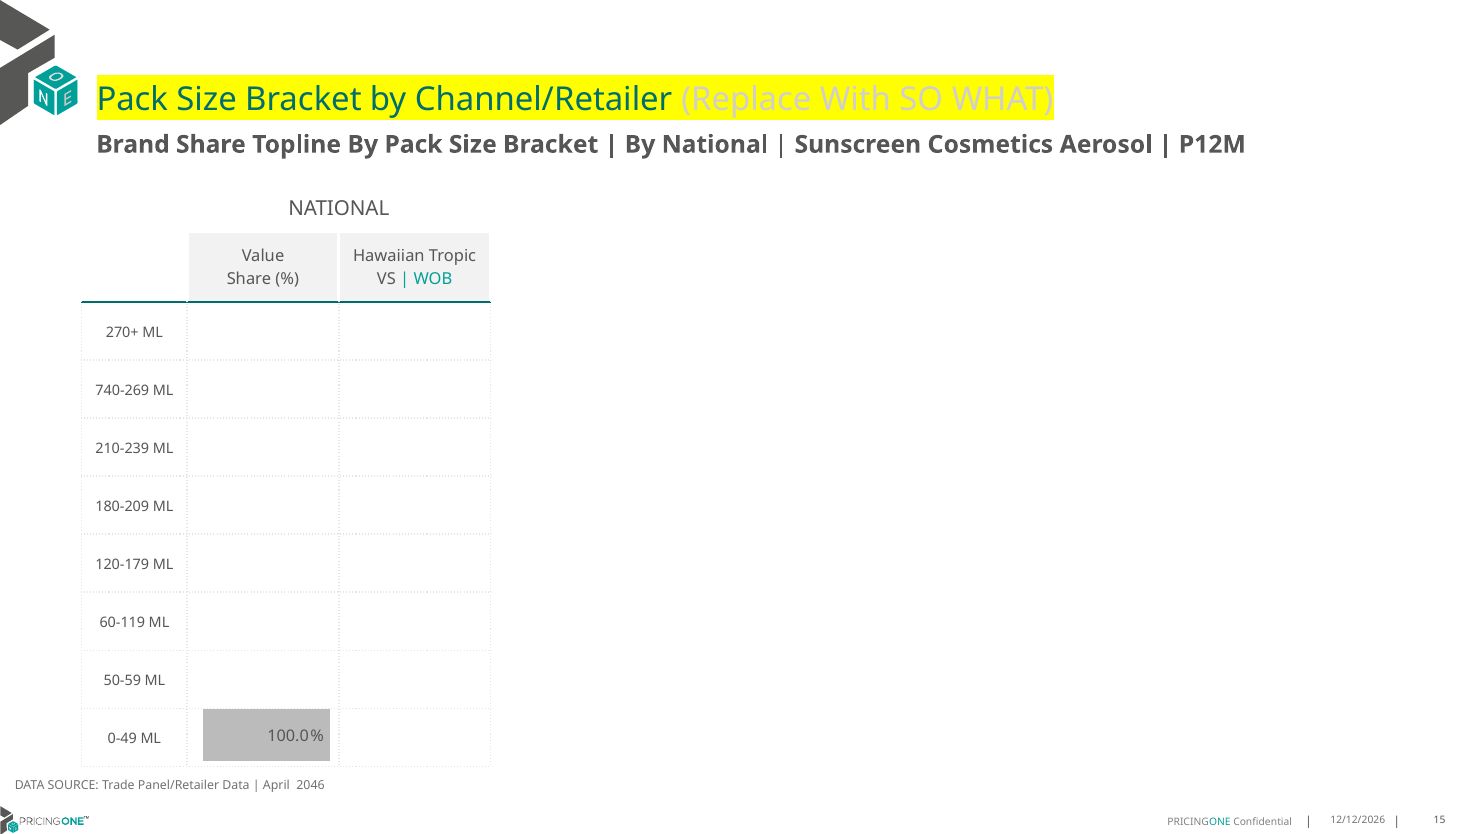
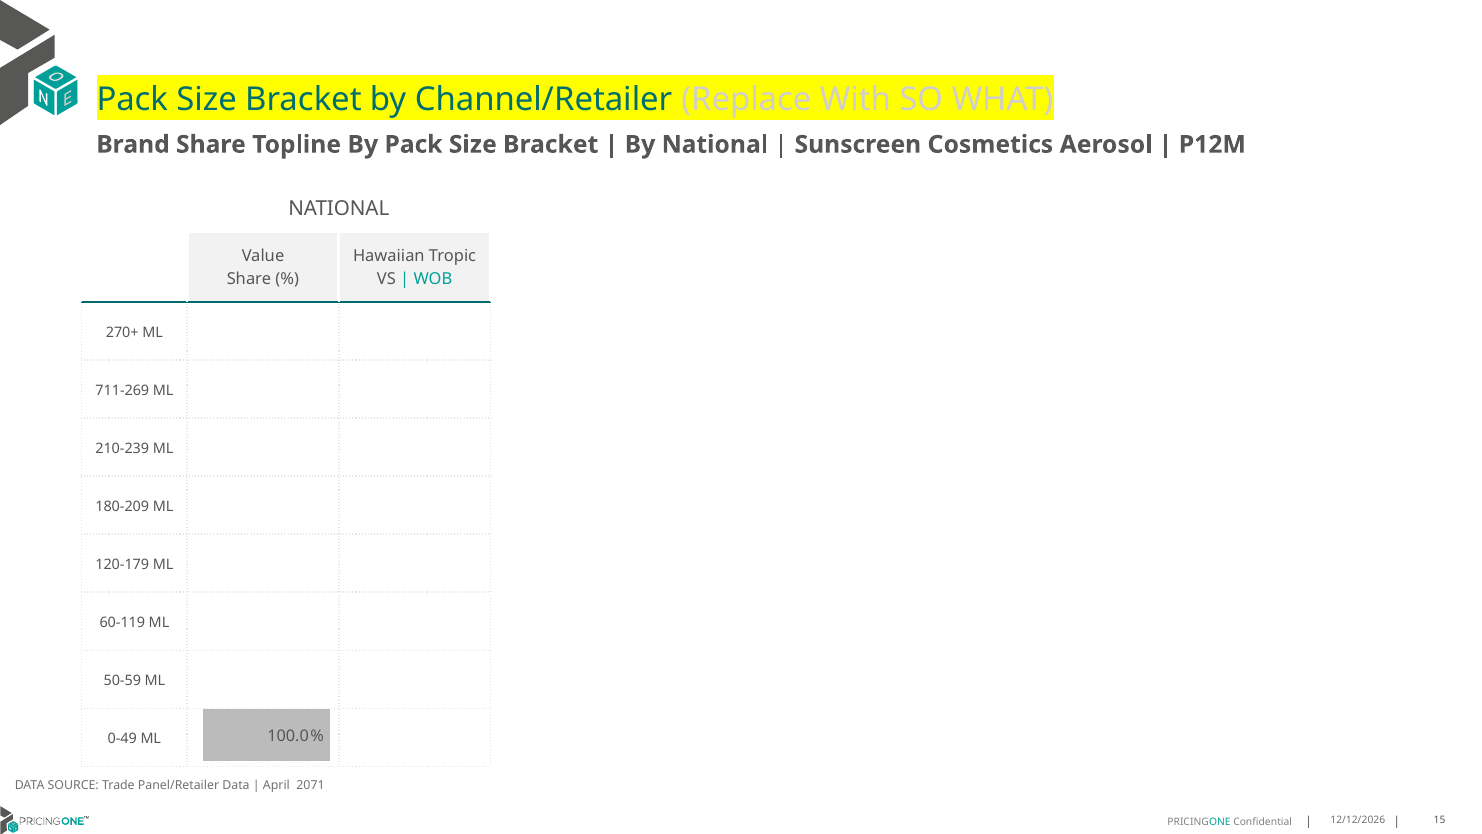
740-269: 740-269 -> 711-269 (122, 390)
2046: 2046 -> 2071 (311, 785)
